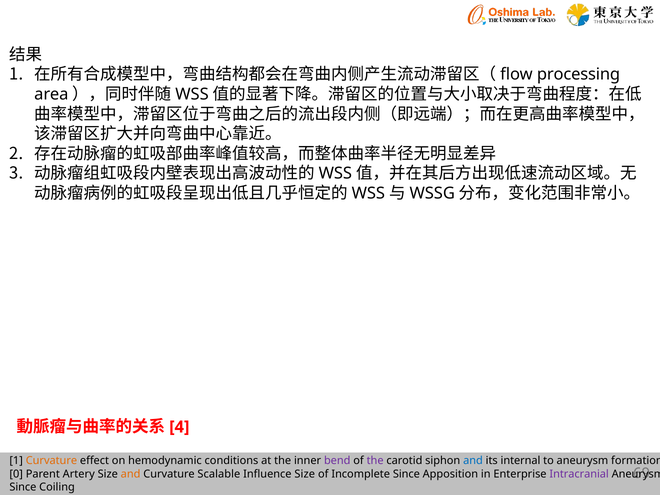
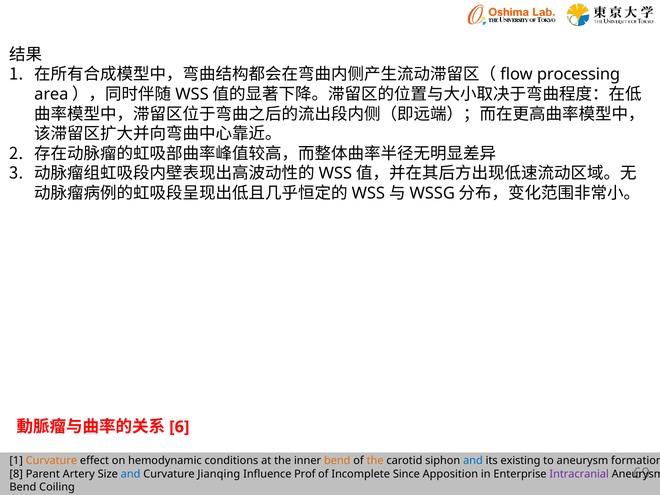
4: 4 -> 6 (179, 427)
bend colour: purple -> orange (337, 461)
the colour: purple -> orange (375, 461)
internal: internal -> existing (521, 461)
0: 0 -> 8 (16, 474)
and colour: orange -> blue (131, 474)
Scalable: Scalable -> Jianqing (219, 474)
Influence Size: Size -> Prof (305, 474)
Since: Since -> Bend (23, 487)
